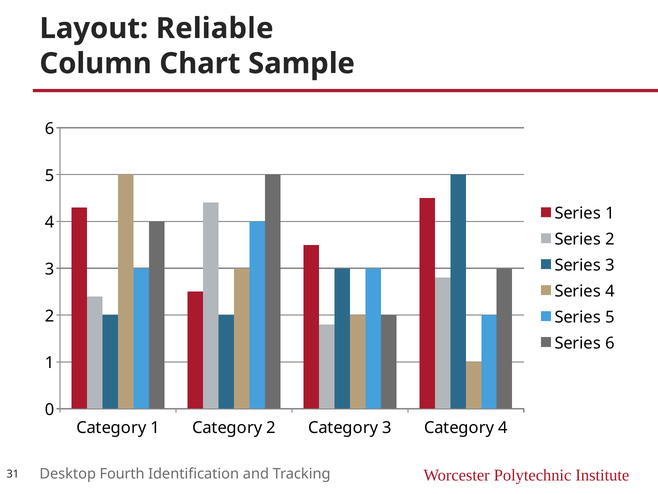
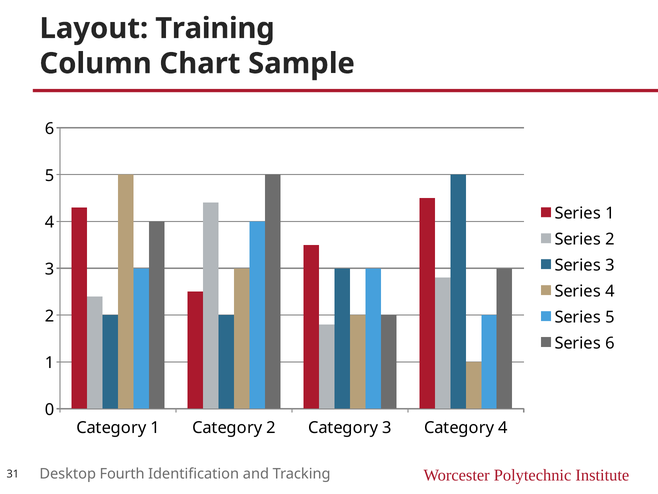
Reliable: Reliable -> Training (215, 28)
